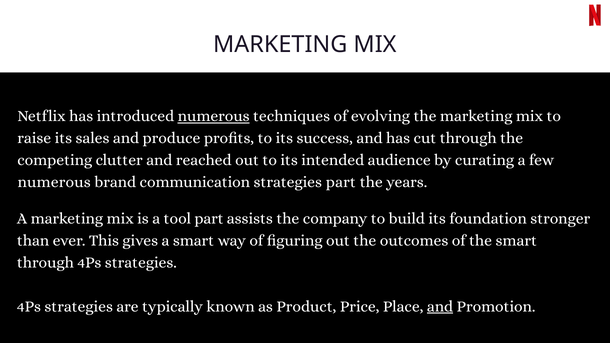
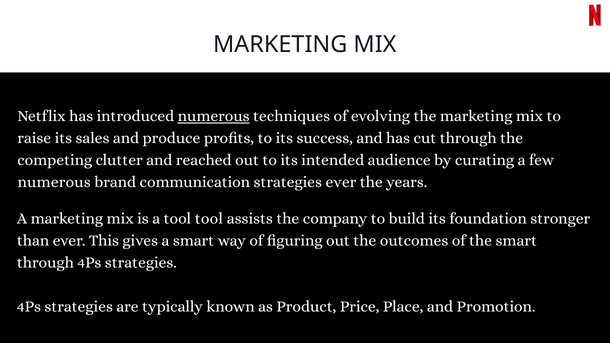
strategies part: part -> ever (341, 182)
tool part: part -> tool (209, 219)
and underline: present -> none (440, 306)
